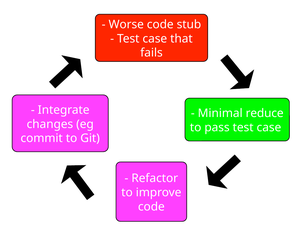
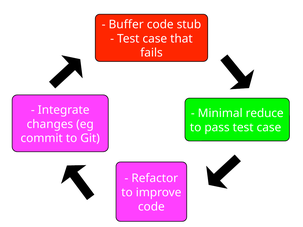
Worse: Worse -> Buffer (126, 24)
